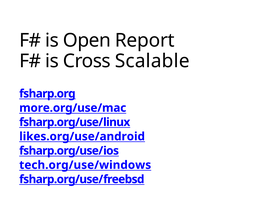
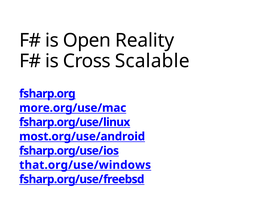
Report: Report -> Reality (145, 40)
likes.org/use/android: likes.org/use/android -> most.org/use/android (82, 136)
tech.org/use/windows: tech.org/use/windows -> that.org/use/windows (85, 165)
